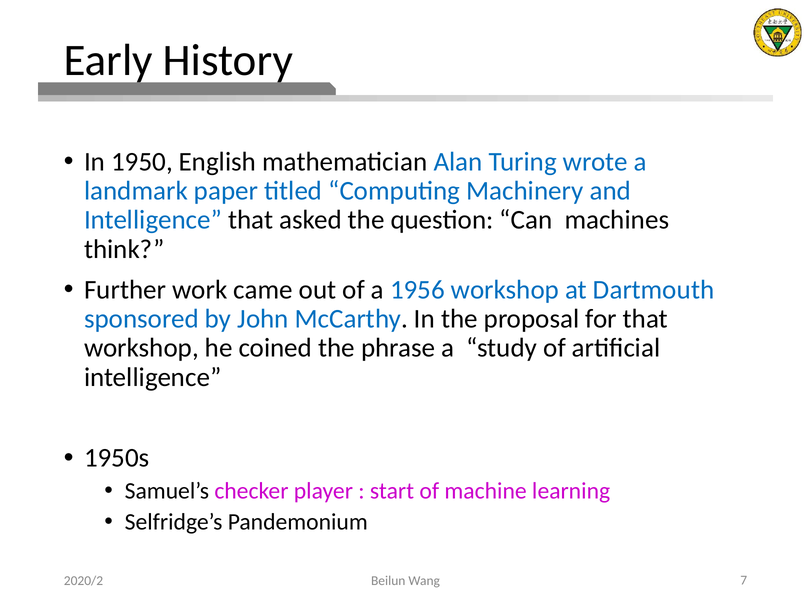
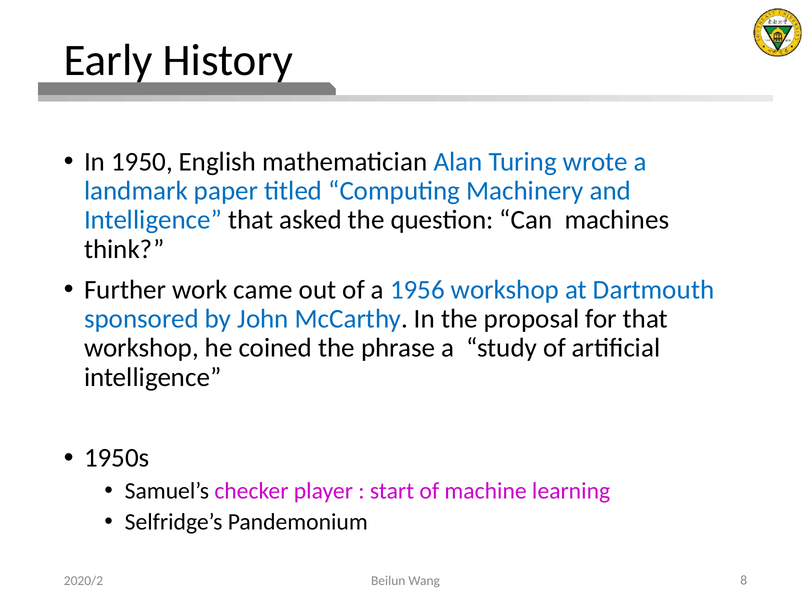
7: 7 -> 8 (744, 581)
